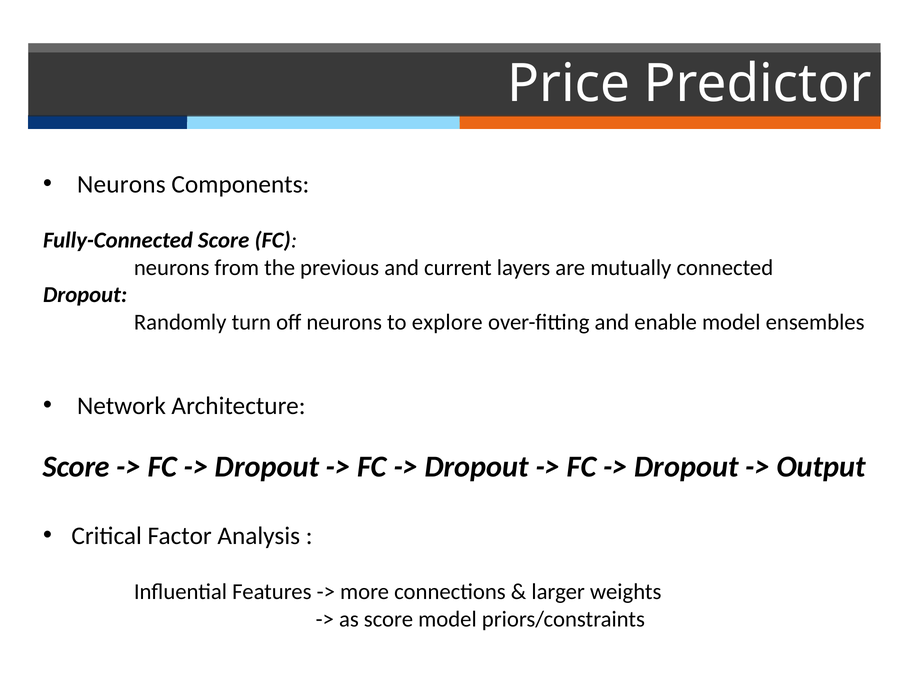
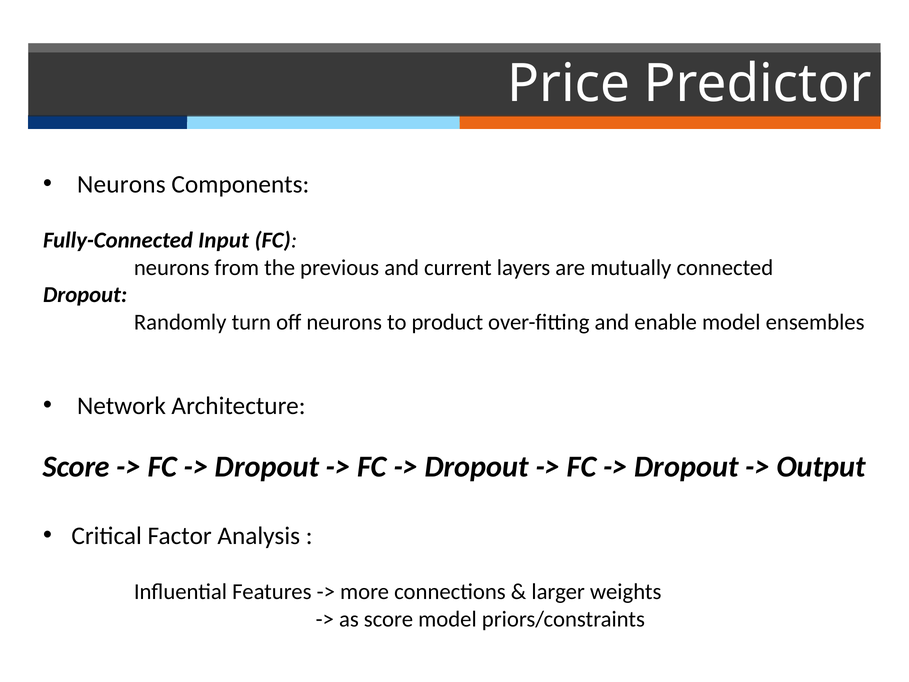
Fully-Connected Score: Score -> Input (224, 240)
explore: explore -> product (447, 322)
